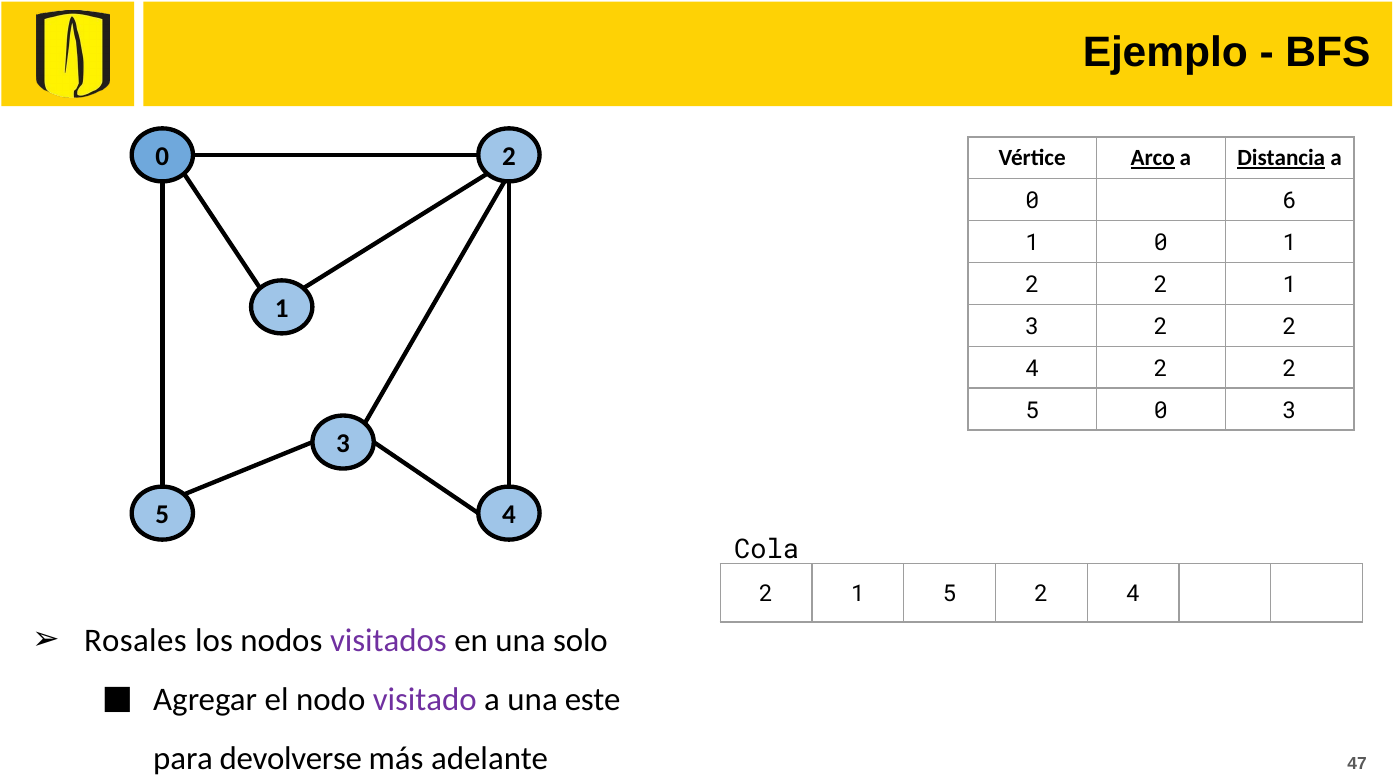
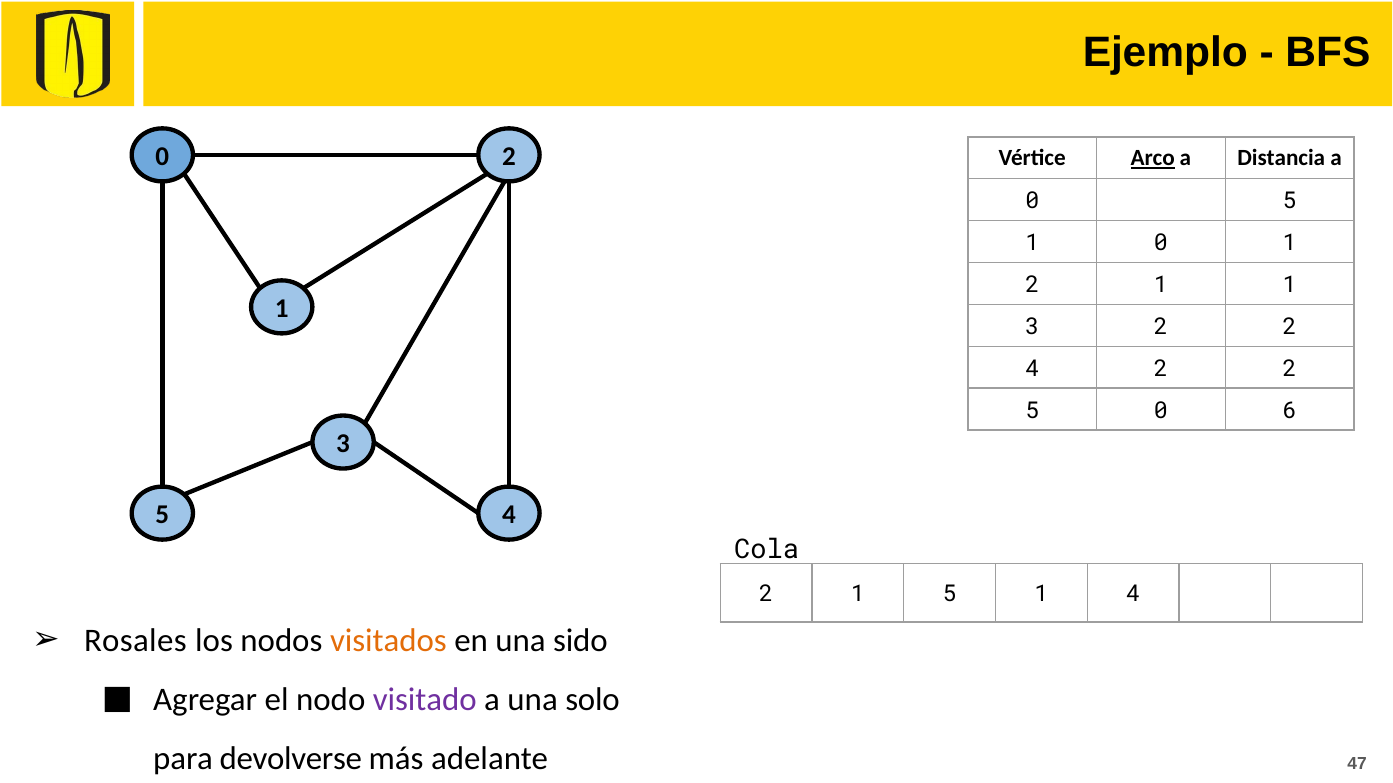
Distancia underline: present -> none (1281, 158)
0 6: 6 -> 5 (1290, 201)
2: 2 -> 1 (1161, 285)
0 3: 3 -> 6 (1290, 411)
1 5 2: 2 -> 1 (1041, 595)
visitados colour: purple -> orange (388, 641)
solo: solo -> sido (580, 641)
este: este -> solo (593, 700)
